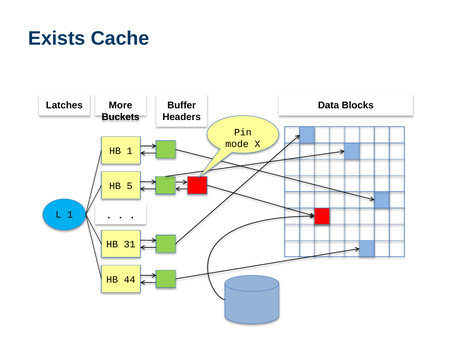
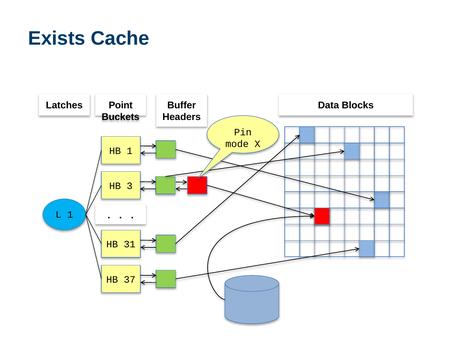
More: More -> Point (121, 105)
5: 5 -> 3 (130, 186)
44: 44 -> 37 (130, 279)
